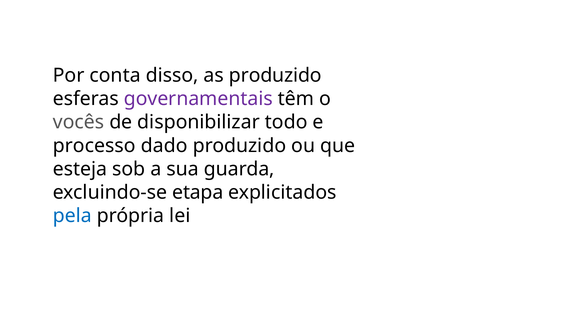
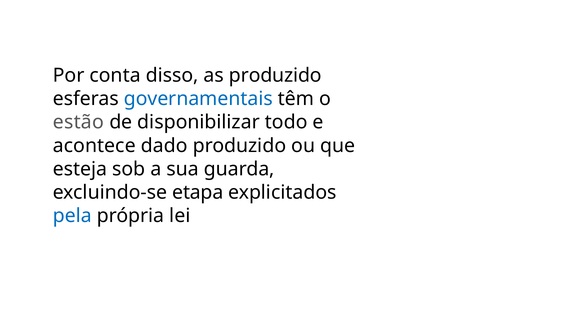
governamentais colour: purple -> blue (198, 99)
vocês: vocês -> estão (78, 122)
processo: processo -> acontece (94, 146)
